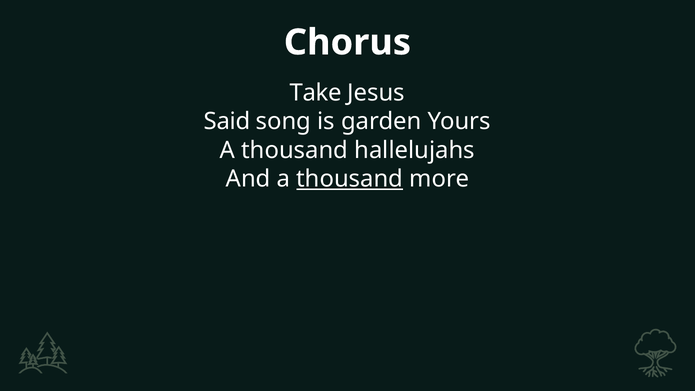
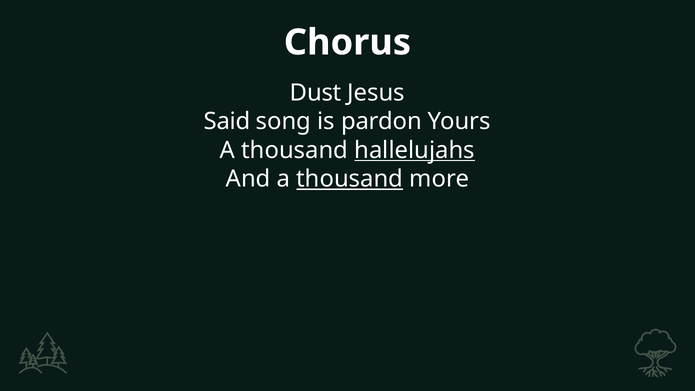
Take: Take -> Dust (316, 93)
garden: garden -> pardon (381, 122)
hallelujahs underline: none -> present (415, 150)
